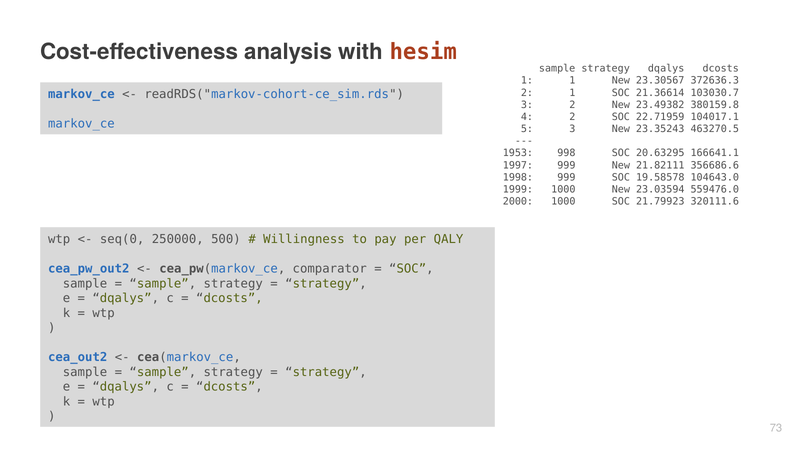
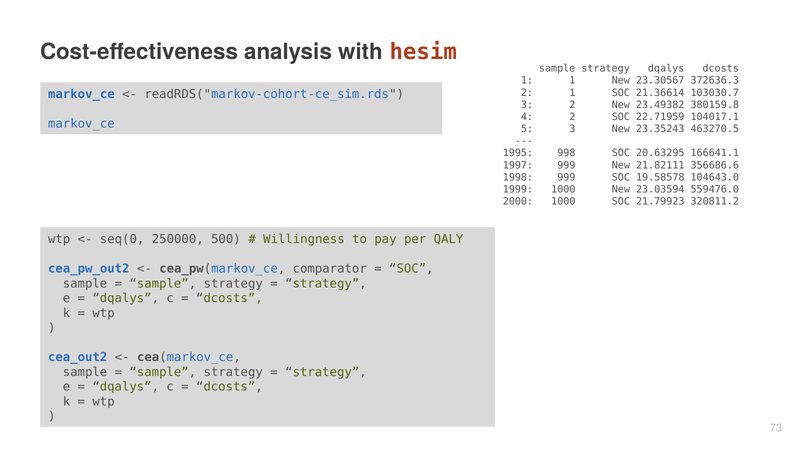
1953: 1953 -> 1995 (518, 153)
320111.6: 320111.6 -> 320811.2 (715, 202)
